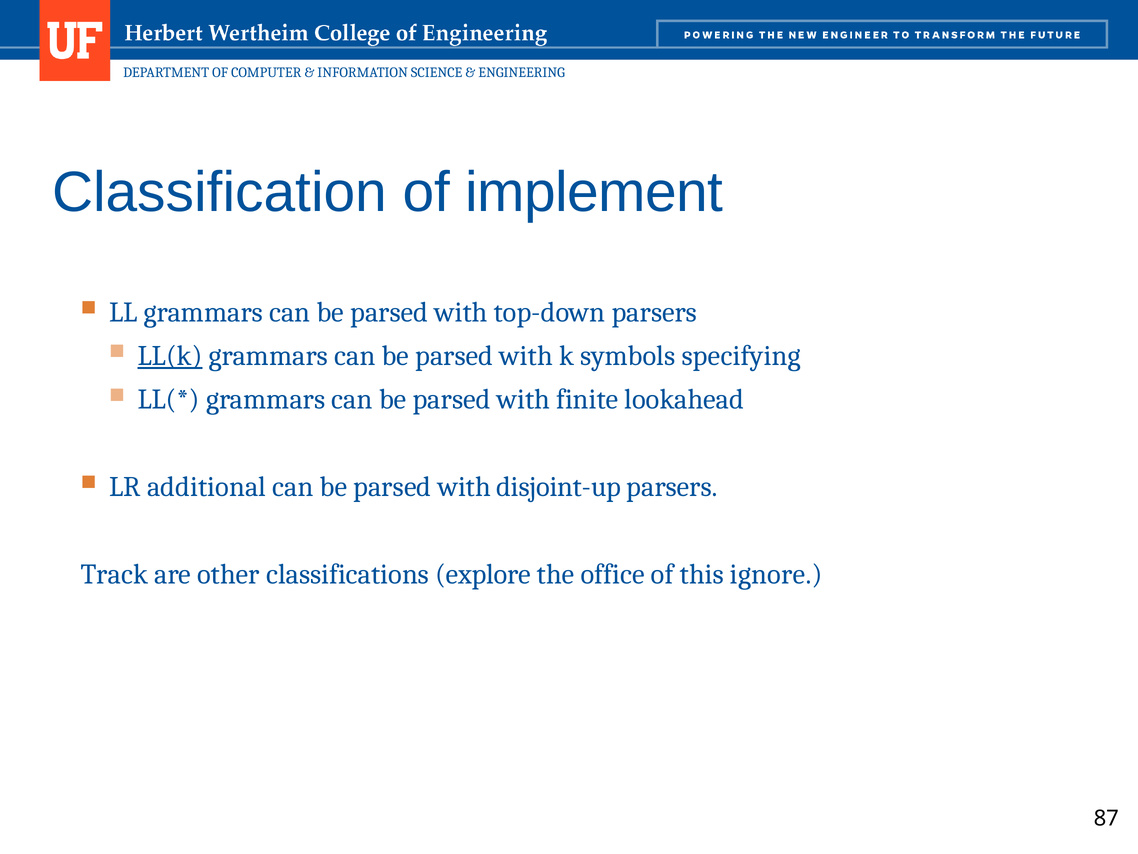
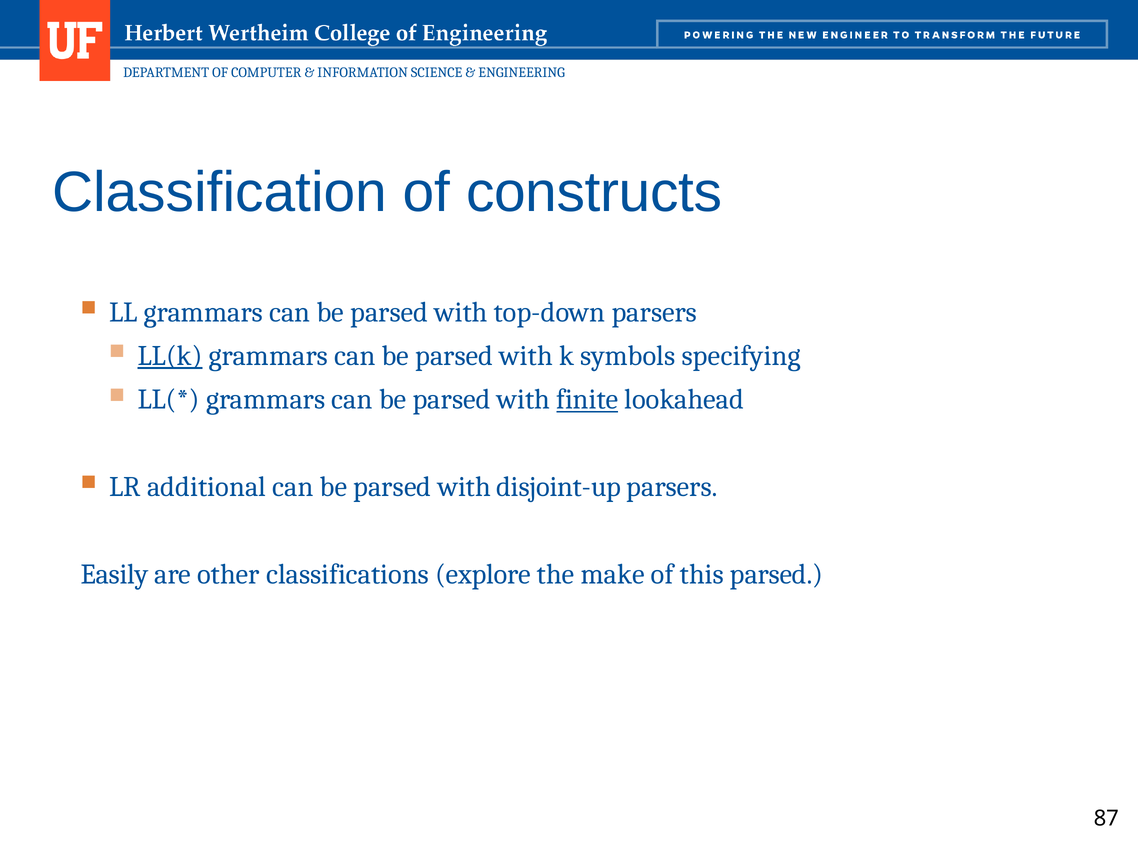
implement: implement -> constructs (594, 192)
finite underline: none -> present (587, 399)
Track: Track -> Easily (114, 574)
office: office -> make (613, 574)
this ignore: ignore -> parsed (777, 574)
